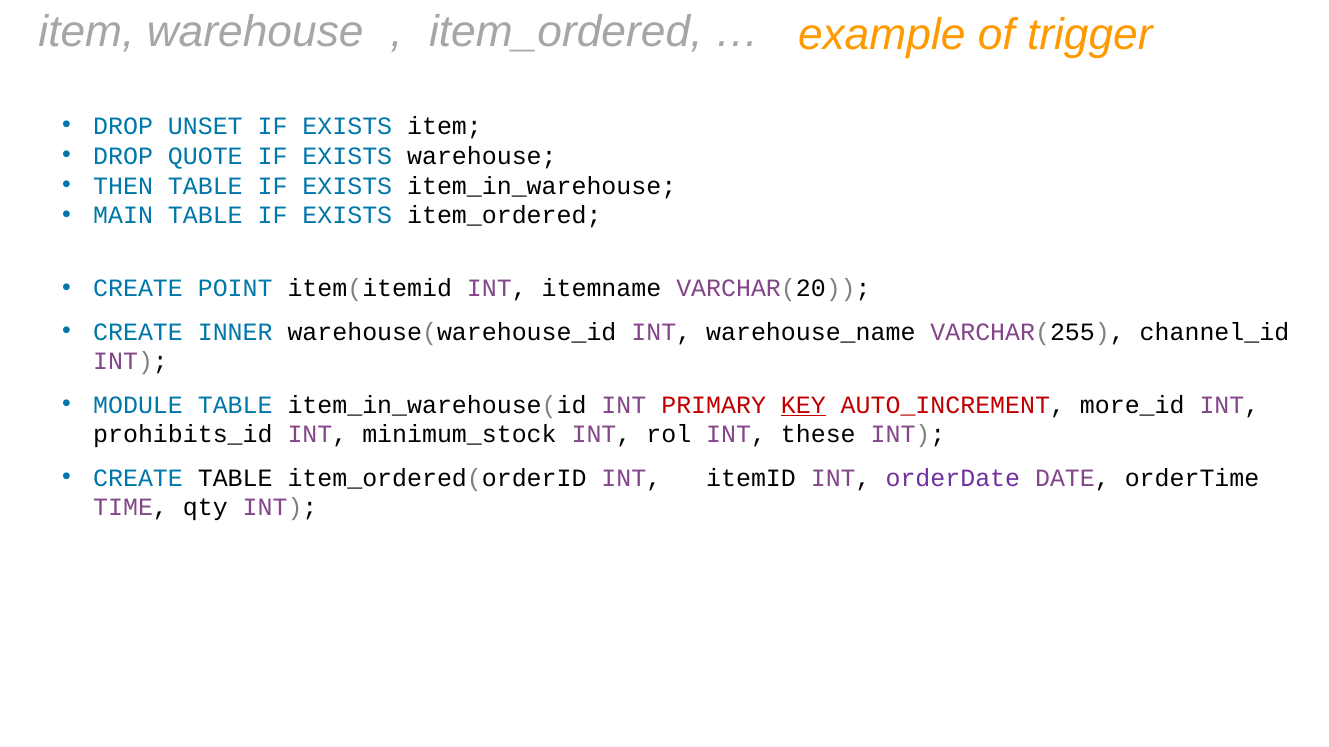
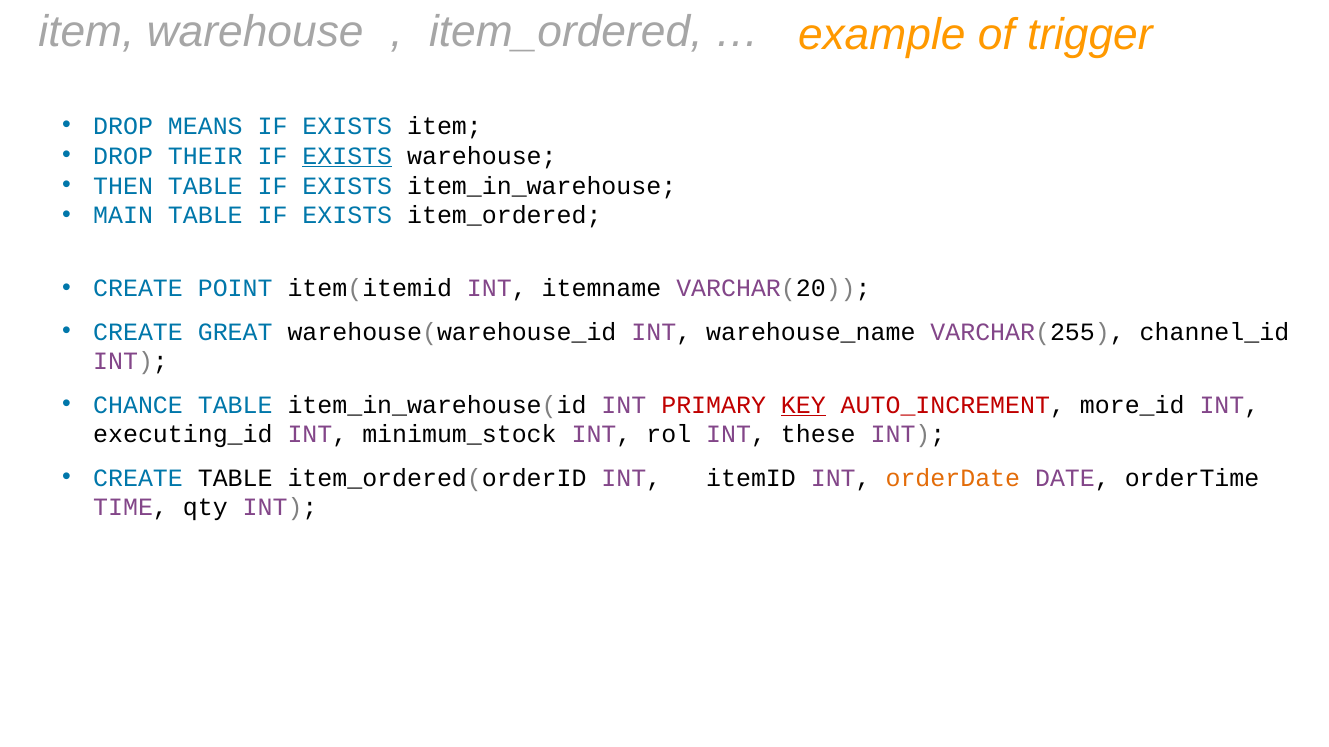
UNSET: UNSET -> MEANS (205, 126)
QUOTE: QUOTE -> THEIR (205, 156)
EXISTS underline: none -> present (347, 156)
INNER: INNER -> GREAT (235, 332)
MODULE: MODULE -> CHANCE (138, 405)
prohibits_id: prohibits_id -> executing_id (183, 435)
orderDate colour: purple -> orange (953, 478)
